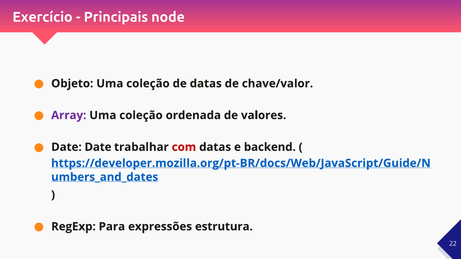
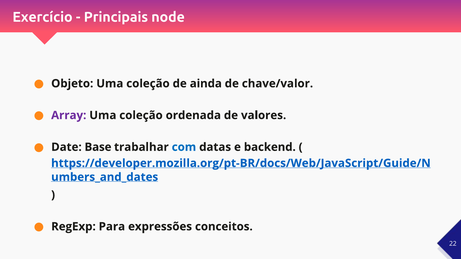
de datas: datas -> ainda (206, 84)
Date Date: Date -> Base (98, 147)
com colour: red -> blue (184, 147)
estrutura: estrutura -> conceitos (224, 227)
